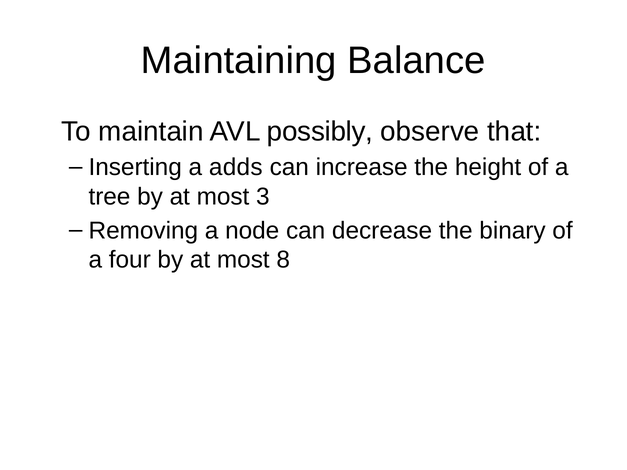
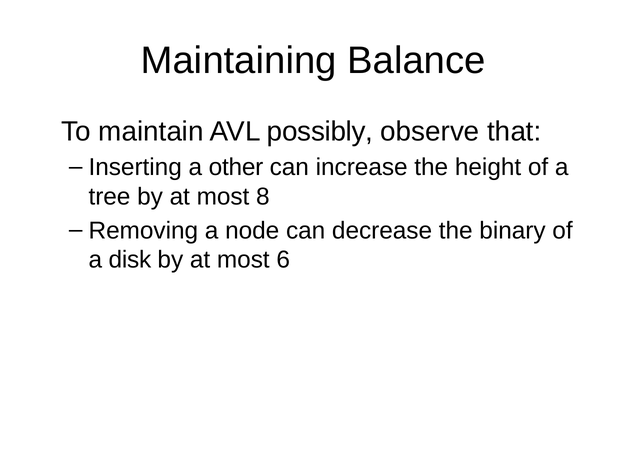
adds: adds -> other (236, 168)
3: 3 -> 8 (263, 197)
four: four -> disk (130, 260)
8: 8 -> 6 (283, 260)
